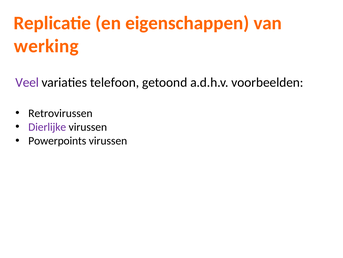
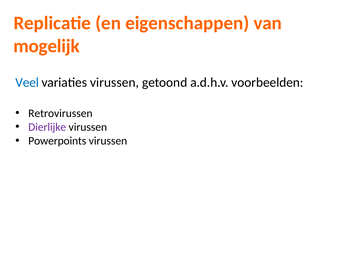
werking: werking -> mogelijk (47, 46)
Veel colour: purple -> blue (27, 82)
variaties telefoon: telefoon -> virussen (115, 82)
